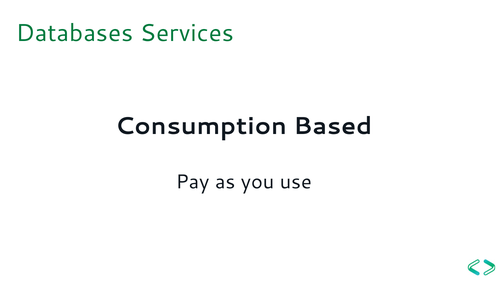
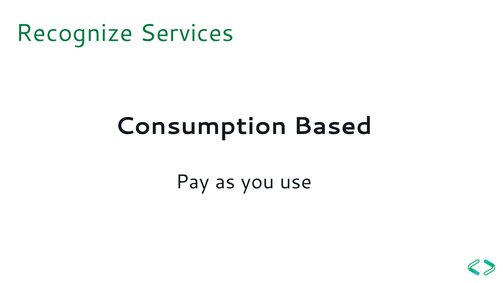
Databases: Databases -> Recognize (74, 33)
